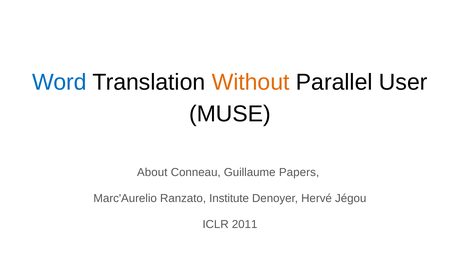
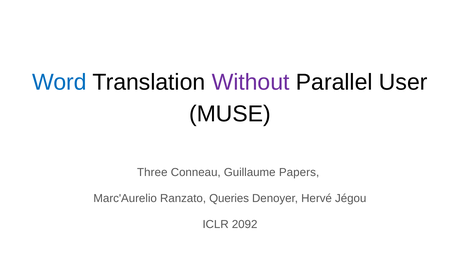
Without colour: orange -> purple (251, 82)
About: About -> Three (152, 172)
Institute: Institute -> Queries (229, 198)
2011: 2011 -> 2092 (245, 224)
